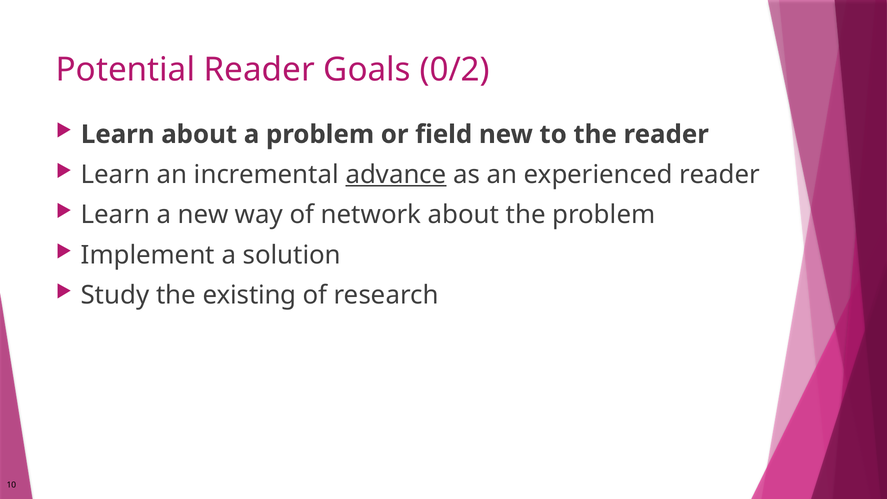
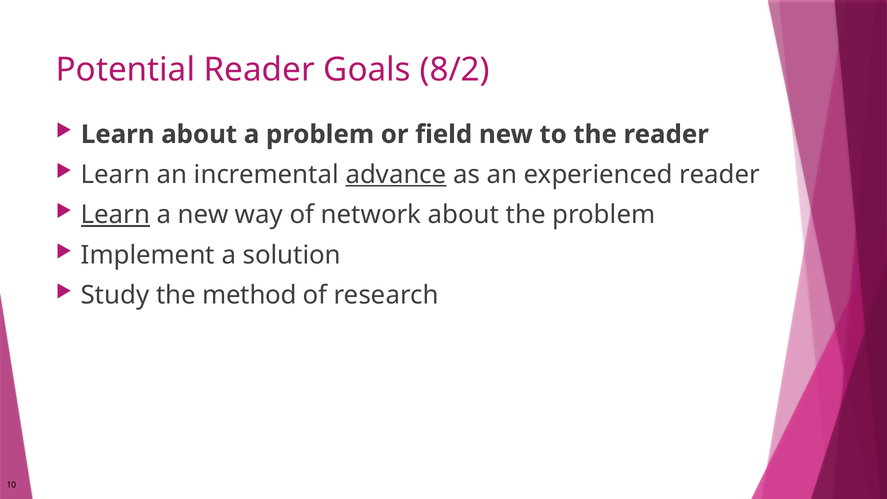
0/2: 0/2 -> 8/2 (455, 70)
Learn underline: none -> present (115, 215)
existing: existing -> method (249, 295)
